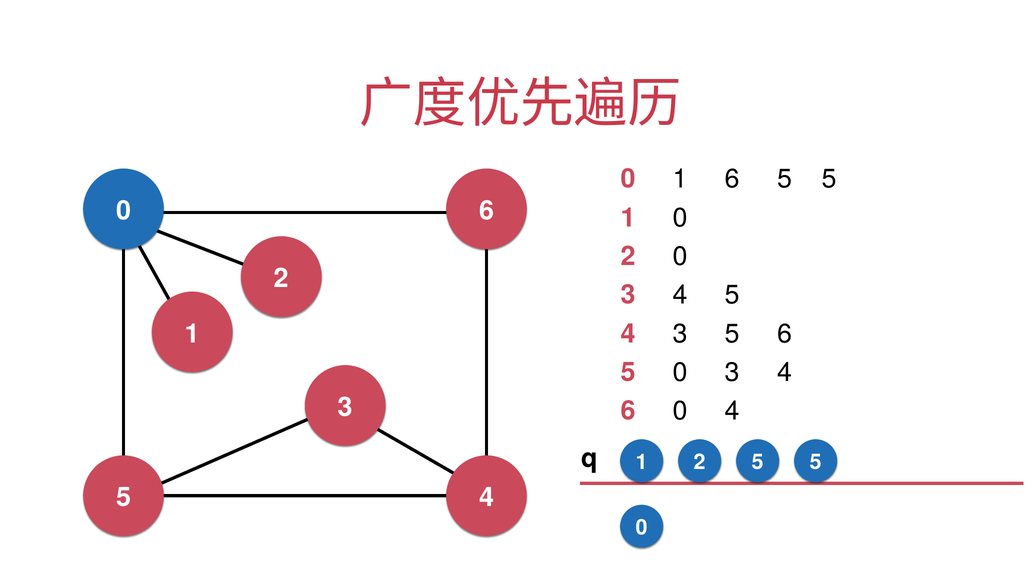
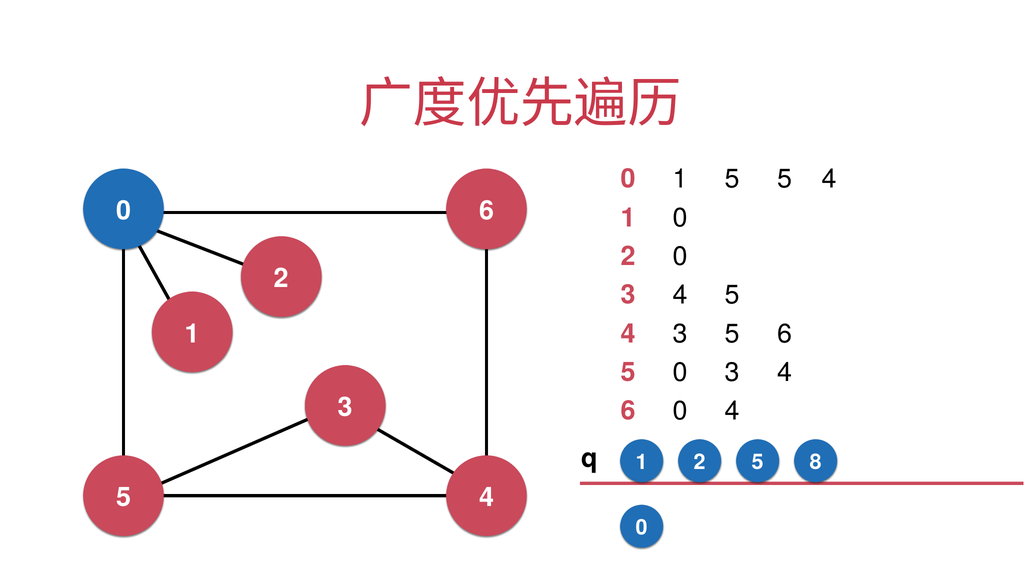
1 6: 6 -> 5 (732, 179)
5: 5 -> 4 (829, 179)
5: 5 -> 8 (816, 462)
